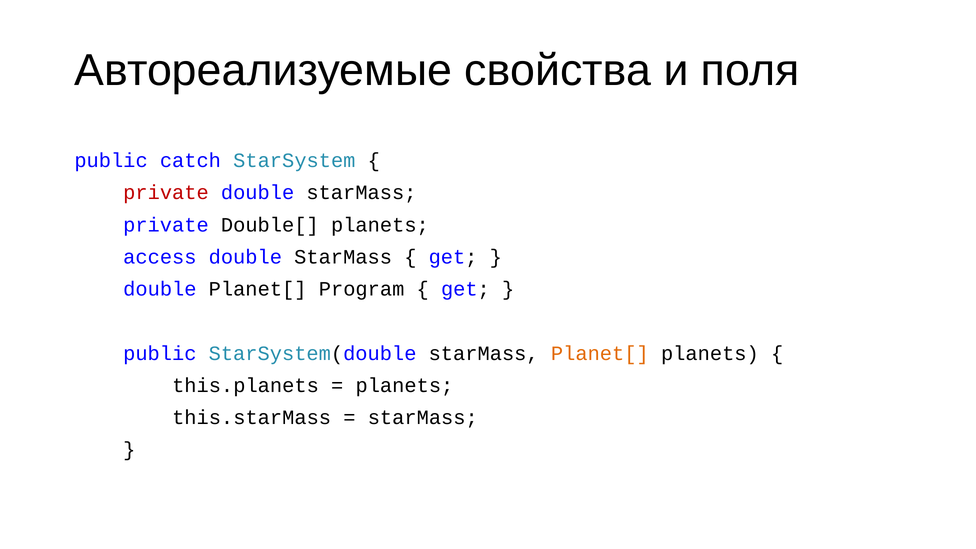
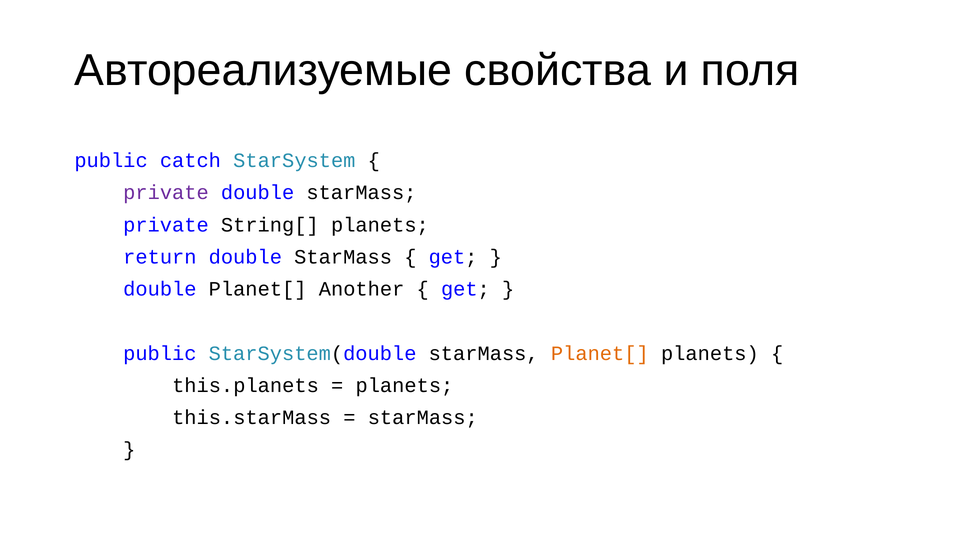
private colour: red -> purple (166, 193)
Double[: Double[ -> String[ (270, 225)
access: access -> return (160, 257)
Program: Program -> Another (362, 289)
